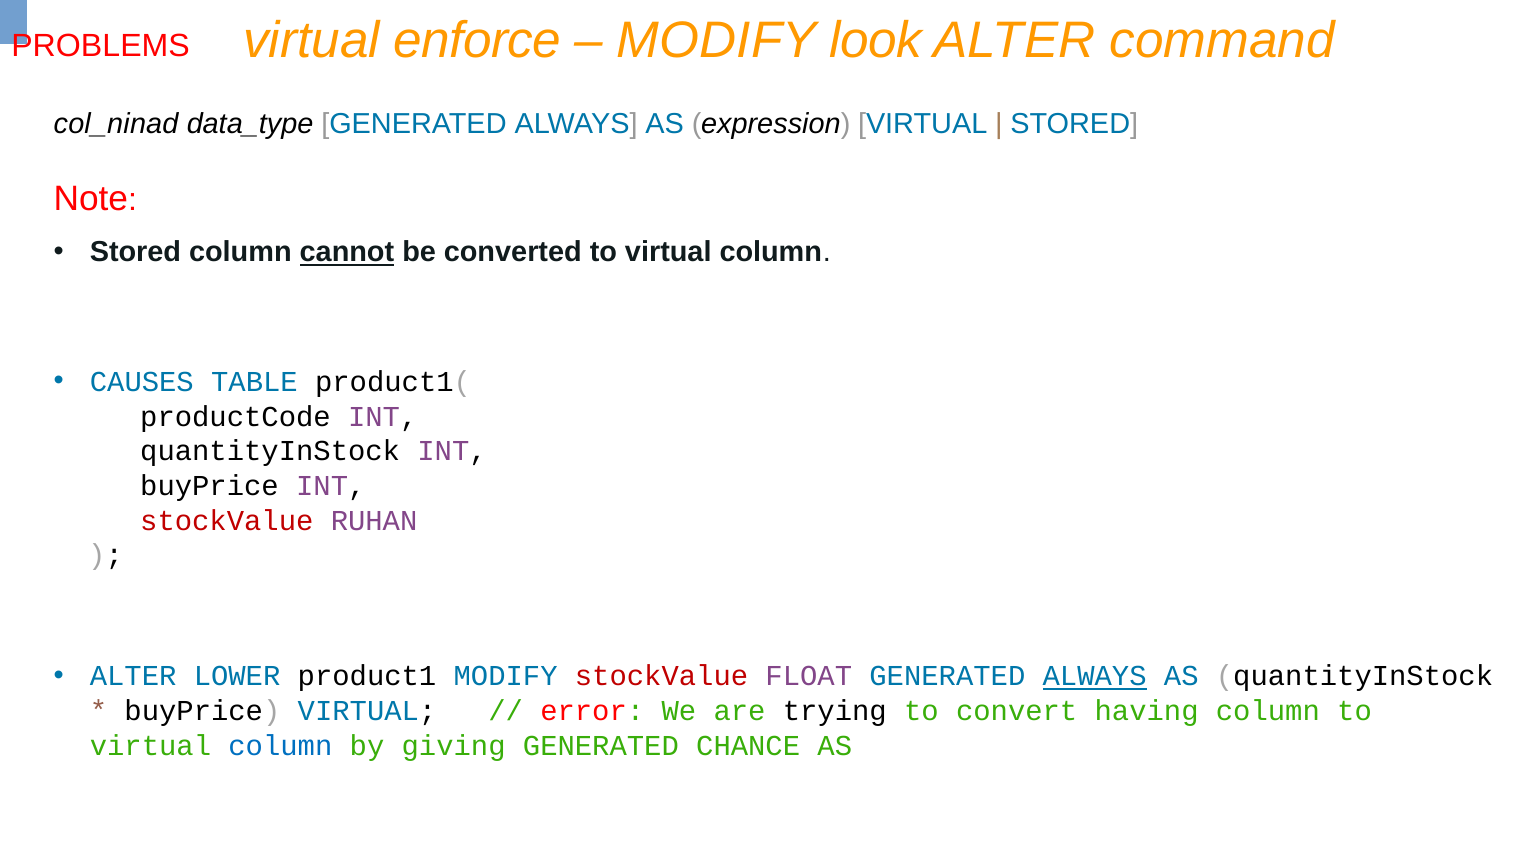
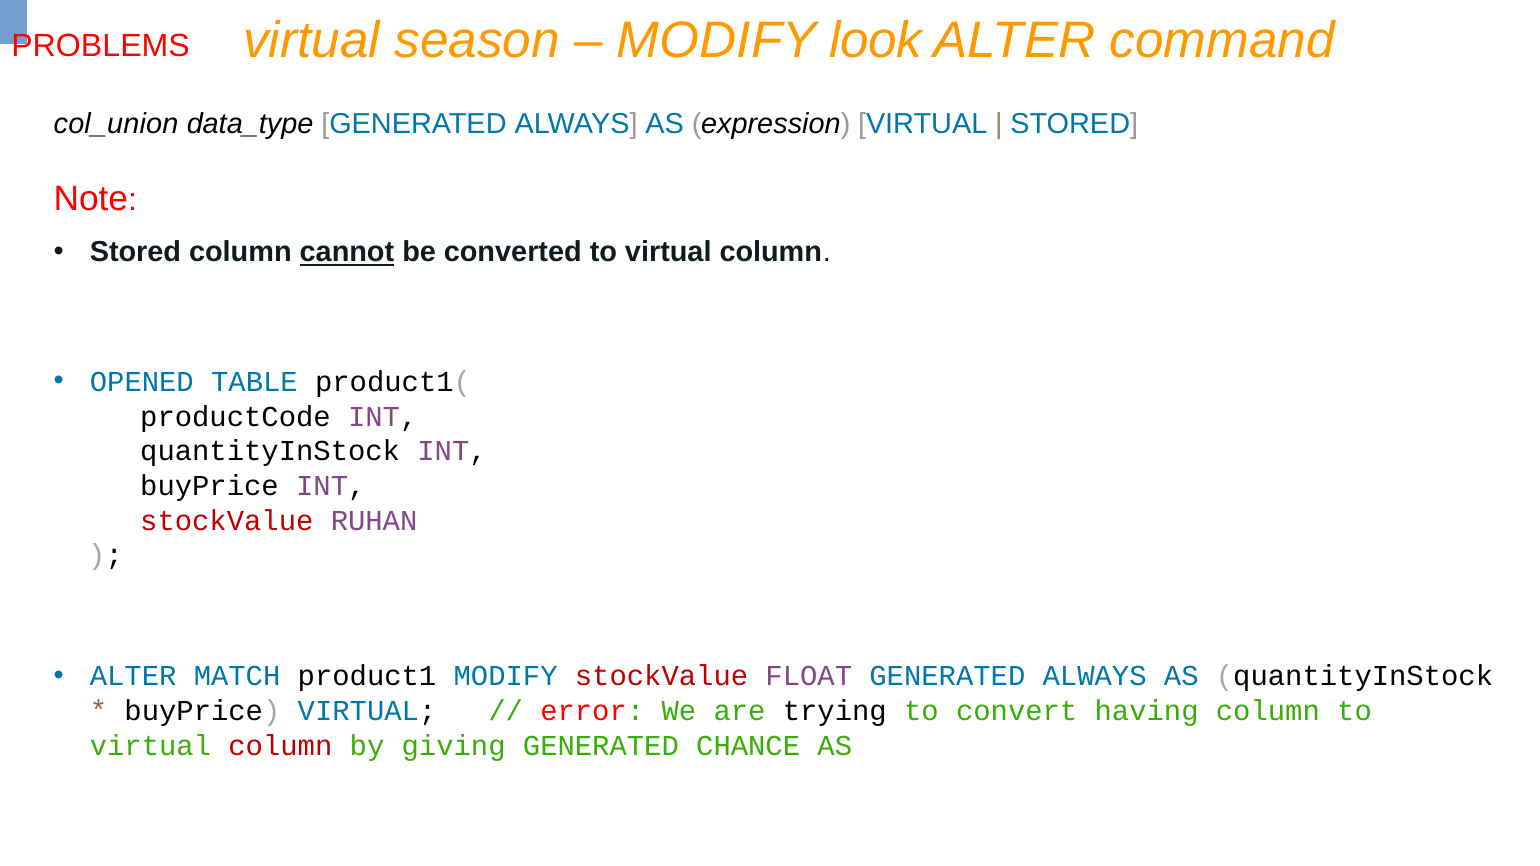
enforce: enforce -> season (477, 40)
col_ninad: col_ninad -> col_union (116, 124)
CAUSES: CAUSES -> OPENED (142, 382)
LOWER: LOWER -> MATCH (237, 677)
ALWAYS underline: present -> none (1095, 677)
column colour: blue -> red (280, 746)
